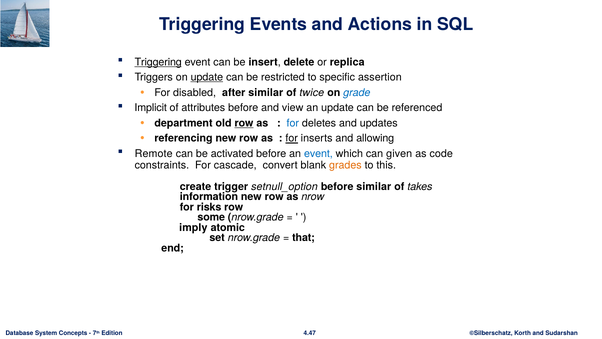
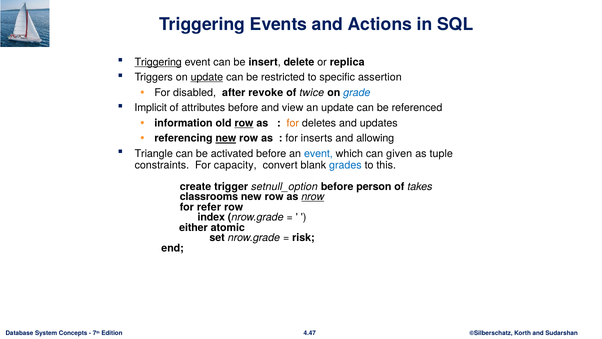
after similar: similar -> revoke (266, 92)
department: department -> information (184, 123)
for colour: blue -> orange (293, 123)
new underline: none -> present (226, 138)
for underline: present -> none (292, 138)
Remote: Remote -> Triangle (154, 153)
code: code -> tuple (441, 153)
cascade: cascade -> capacity (235, 165)
grades colour: orange -> blue (345, 165)
before similar: similar -> person (374, 186)
information: information -> classrooms (209, 197)
nrow underline: none -> present (313, 197)
risks: risks -> refer (209, 207)
some: some -> index (211, 217)
imply: imply -> either (193, 227)
that: that -> risk (303, 238)
